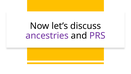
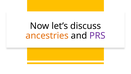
ancestries colour: purple -> orange (47, 36)
